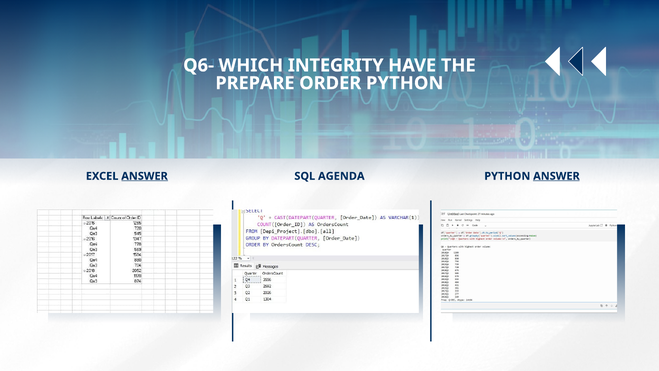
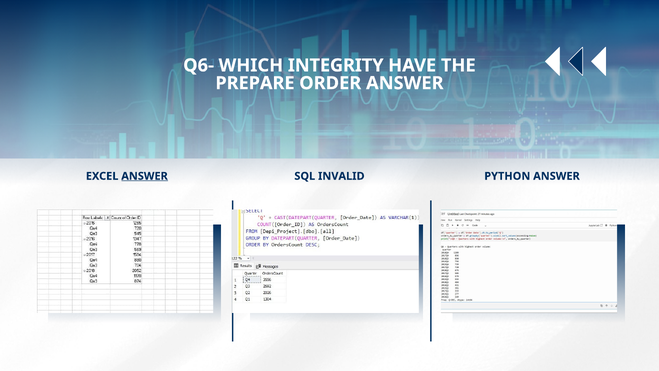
ORDER PYTHON: PYTHON -> ANSWER (405, 83)
AGENDA: AGENDA -> INVALID (341, 176)
ANSWER underline: present -> none (556, 176)
